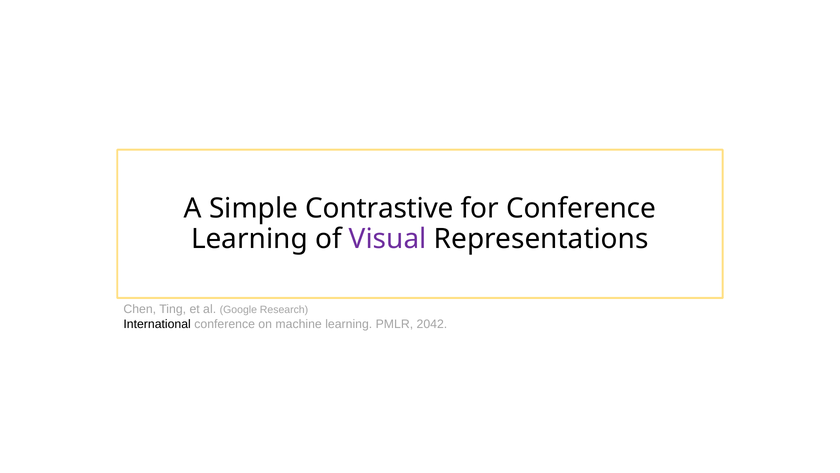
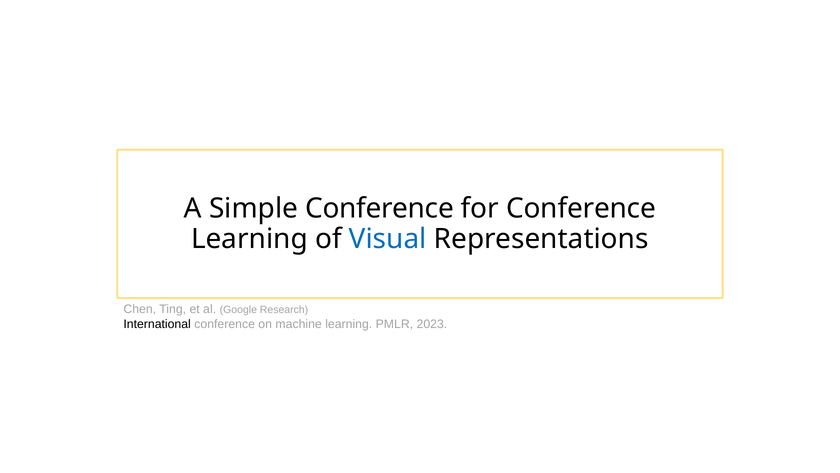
Simple Contrastive: Contrastive -> Conference (380, 208)
Visual colour: purple -> blue (388, 239)
2042: 2042 -> 2023 (432, 324)
